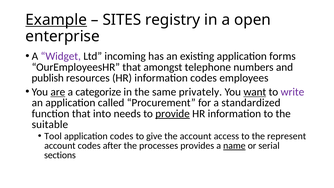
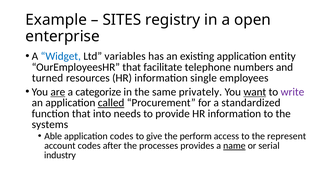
Example underline: present -> none (56, 20)
Widget colour: purple -> blue (61, 56)
incoming: incoming -> variables (125, 56)
forms: forms -> entity (282, 56)
amongst: amongst -> facilitate (163, 67)
publish: publish -> turned (48, 78)
information codes: codes -> single (204, 78)
called underline: none -> present (111, 103)
provide underline: present -> none (173, 114)
suitable: suitable -> systems (50, 124)
Tool: Tool -> Able (53, 136)
the account: account -> perform (196, 136)
sections: sections -> industry (60, 155)
